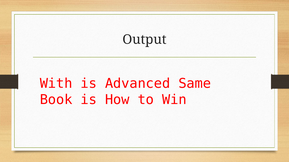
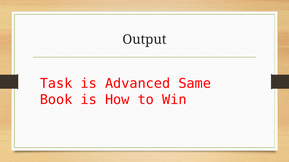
With: With -> Task (56, 84)
